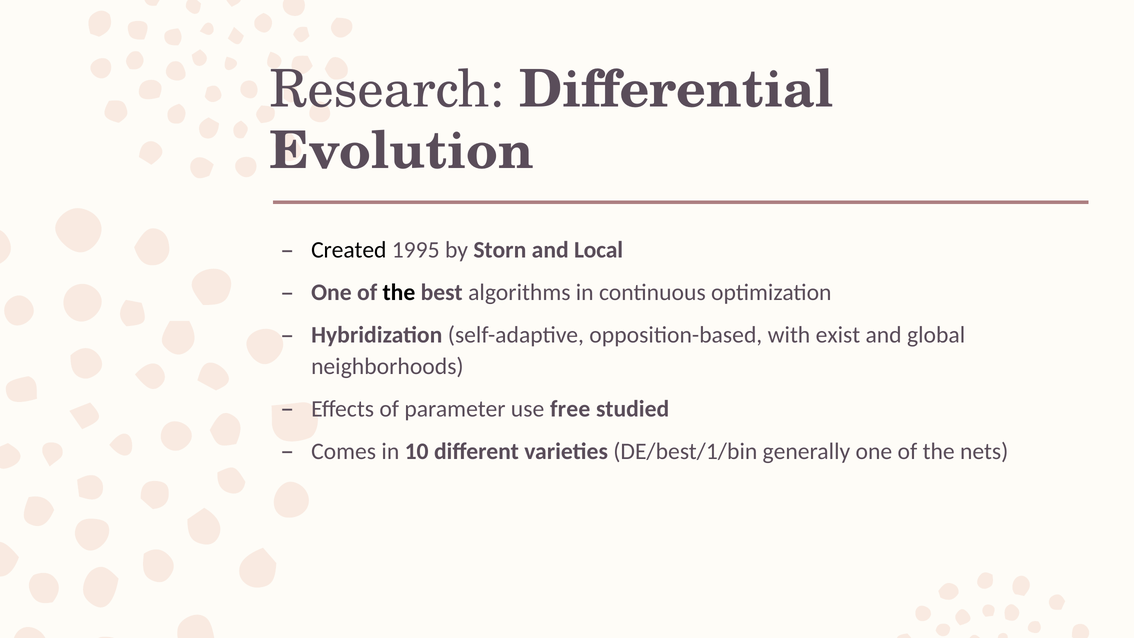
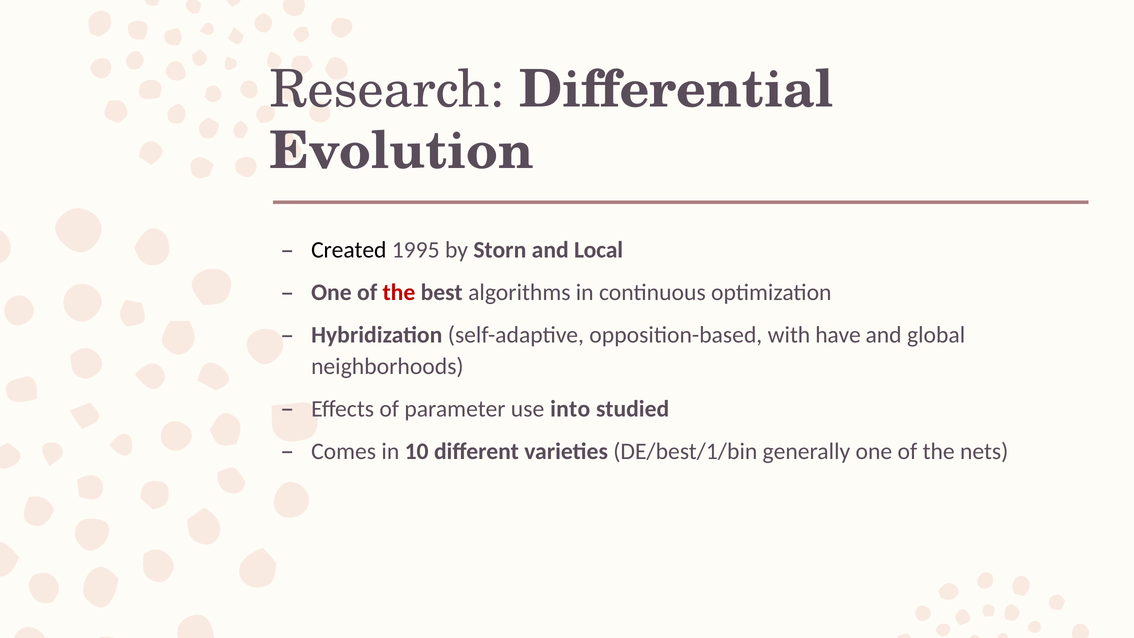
the colour: black -> red (399, 292)
exist: exist -> have (838, 335)
free: free -> into (570, 409)
